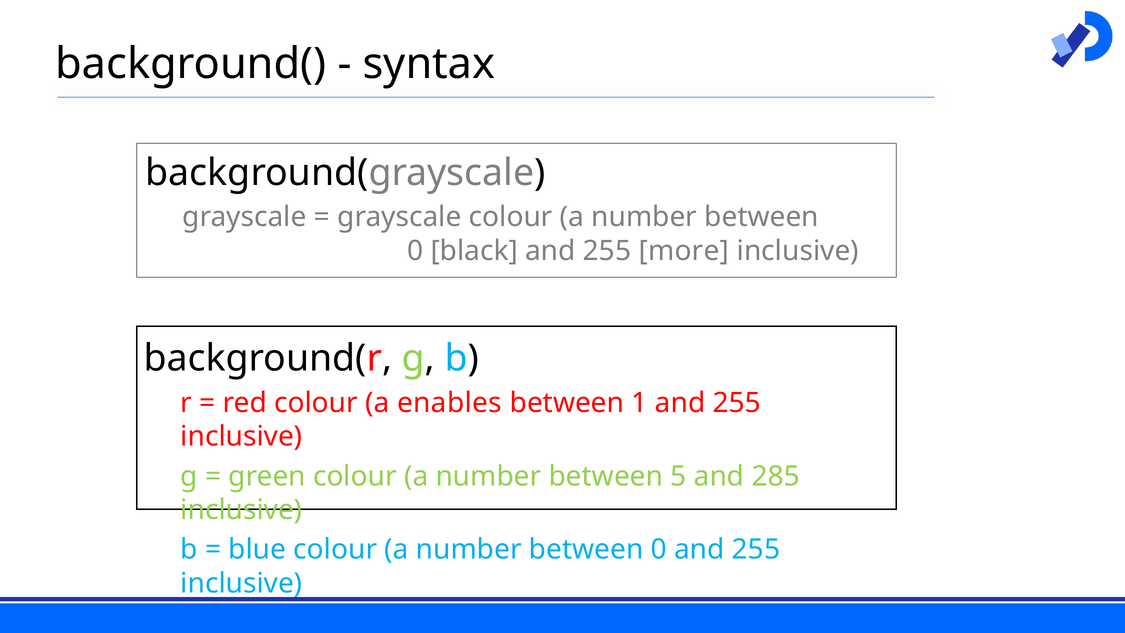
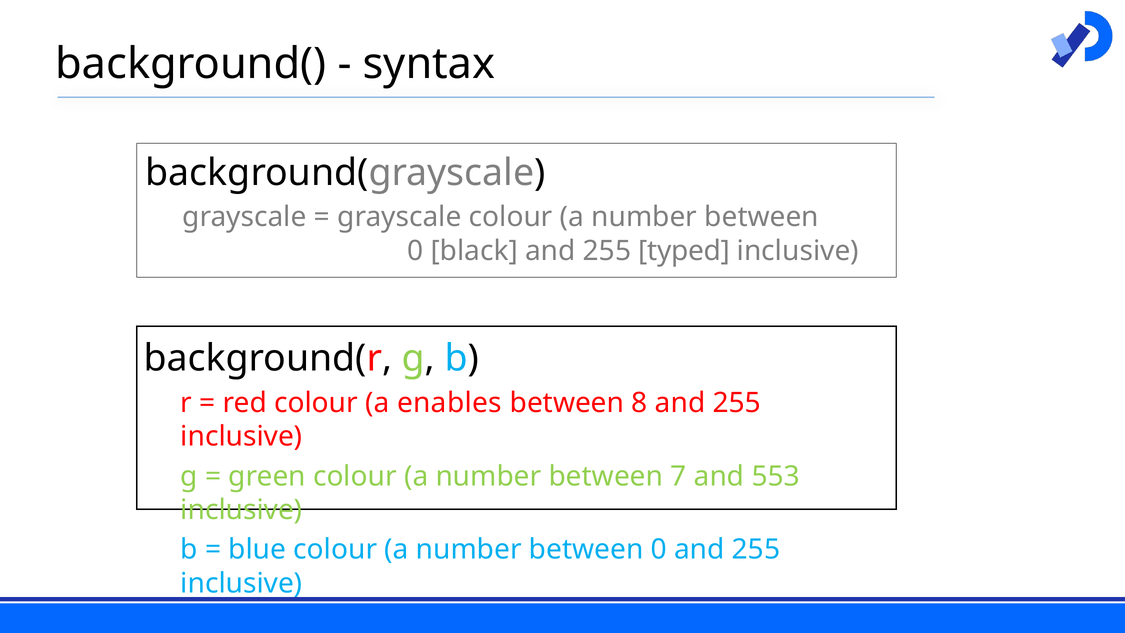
more: more -> typed (684, 251)
1: 1 -> 8 (640, 403)
5: 5 -> 7 (678, 476)
285: 285 -> 553 (776, 476)
